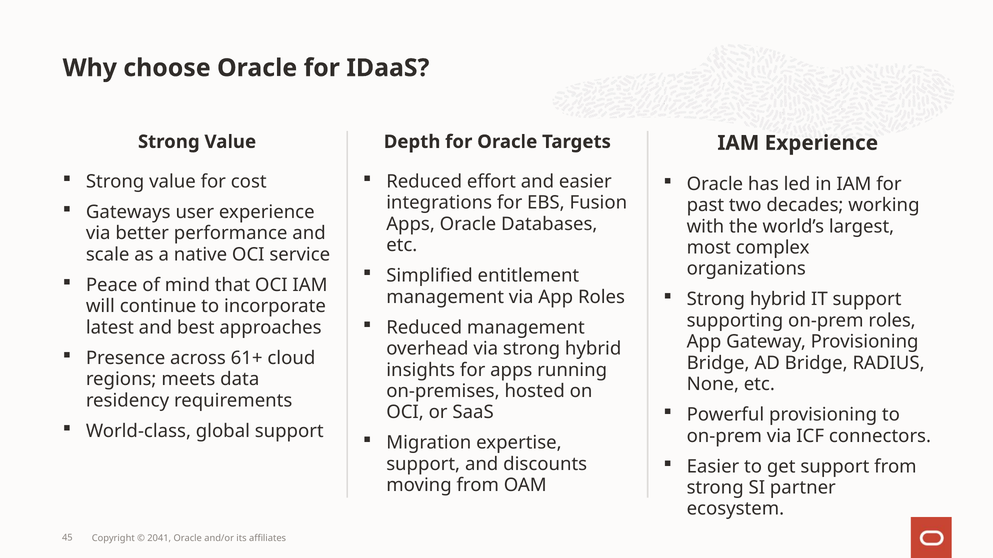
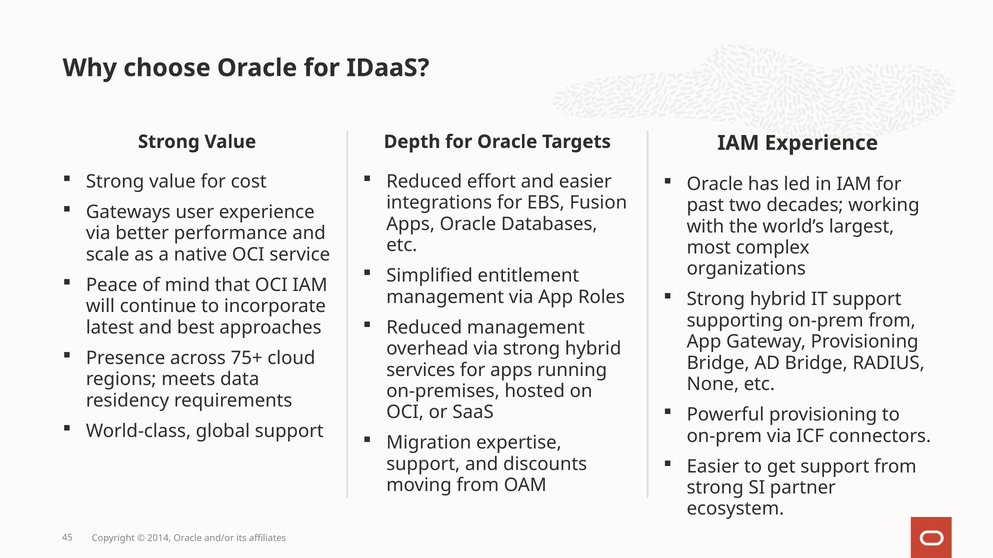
on-prem roles: roles -> from (892, 321)
61+: 61+ -> 75+ (247, 358)
insights: insights -> services (421, 370)
2041: 2041 -> 2014 (159, 539)
